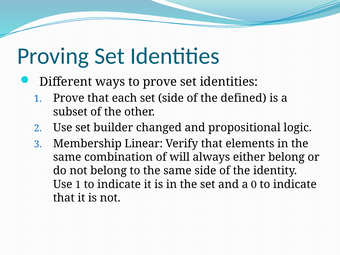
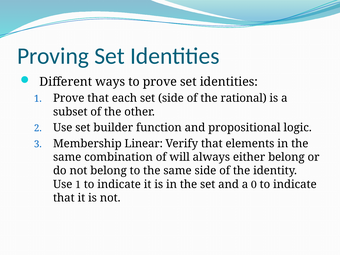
defined: defined -> rational (244, 98)
changed: changed -> function (159, 128)
